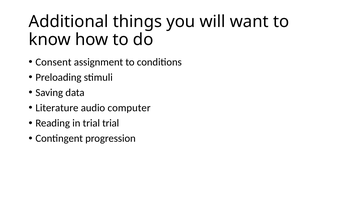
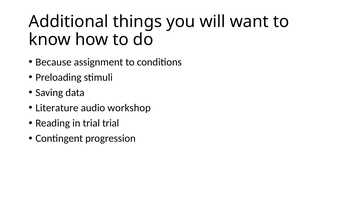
Consent: Consent -> Because (53, 62)
computer: computer -> workshop (129, 108)
